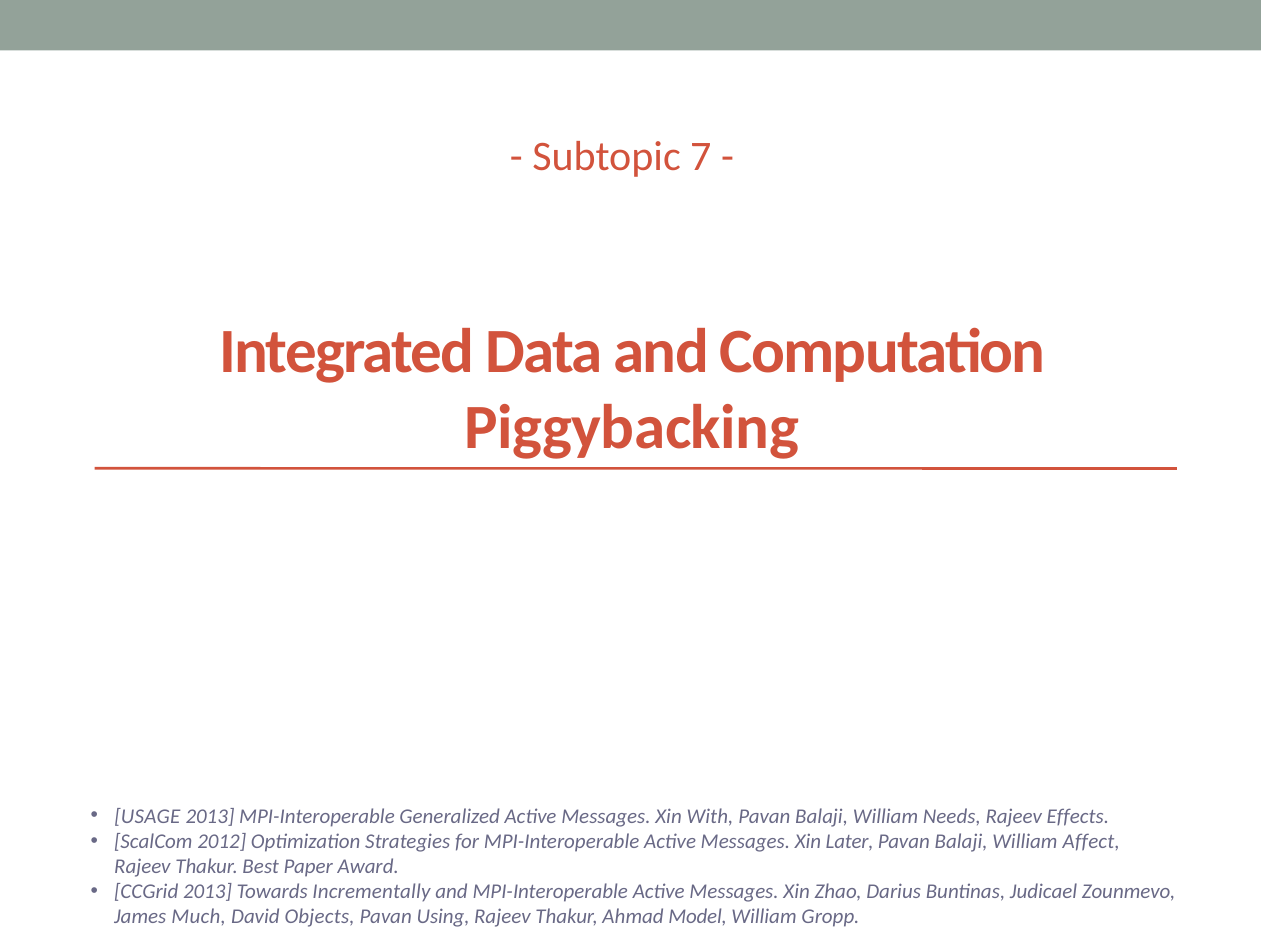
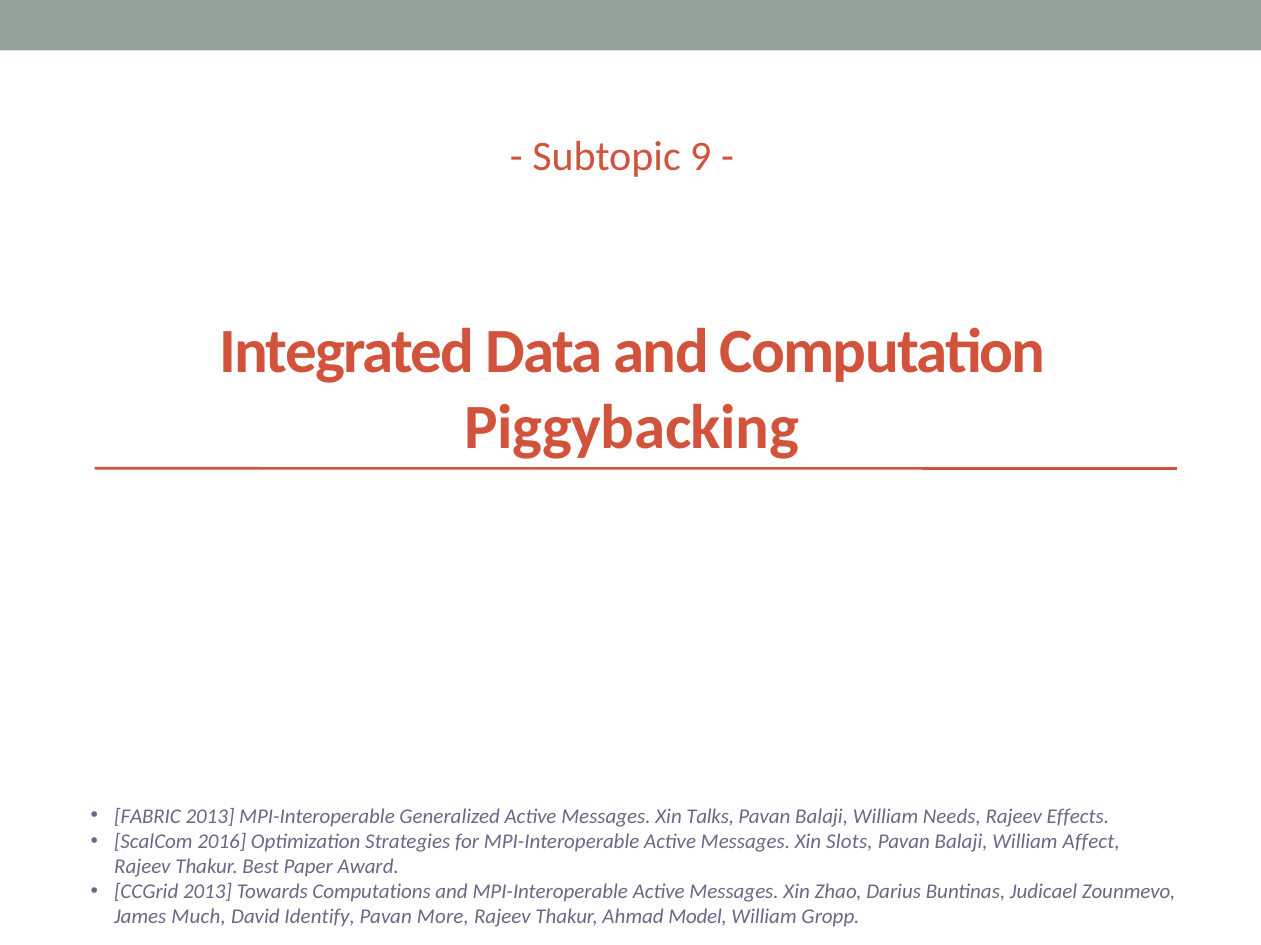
7: 7 -> 9 (701, 157)
USAGE: USAGE -> FABRIC (148, 817)
With: With -> Talks (710, 817)
2012: 2012 -> 2016 (222, 842)
Later: Later -> Slots (849, 842)
Incrementally: Incrementally -> Computations (372, 892)
Objects: Objects -> Identify (320, 918)
Using: Using -> More (443, 918)
